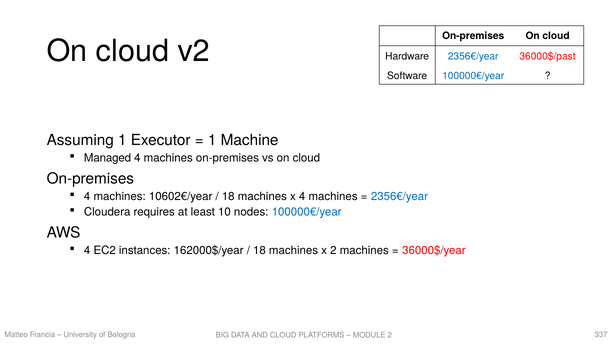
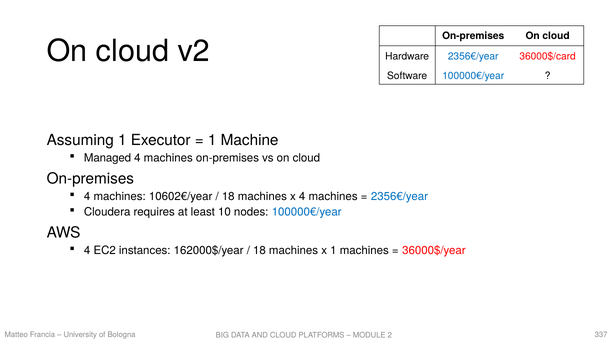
36000$/past: 36000$/past -> 36000$/card (548, 57)
x 2: 2 -> 1 (333, 251)
